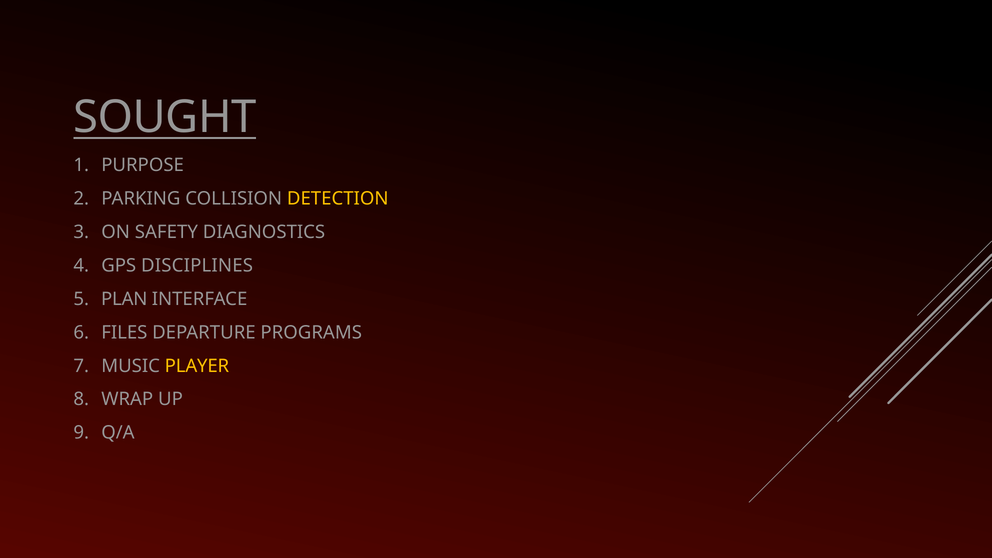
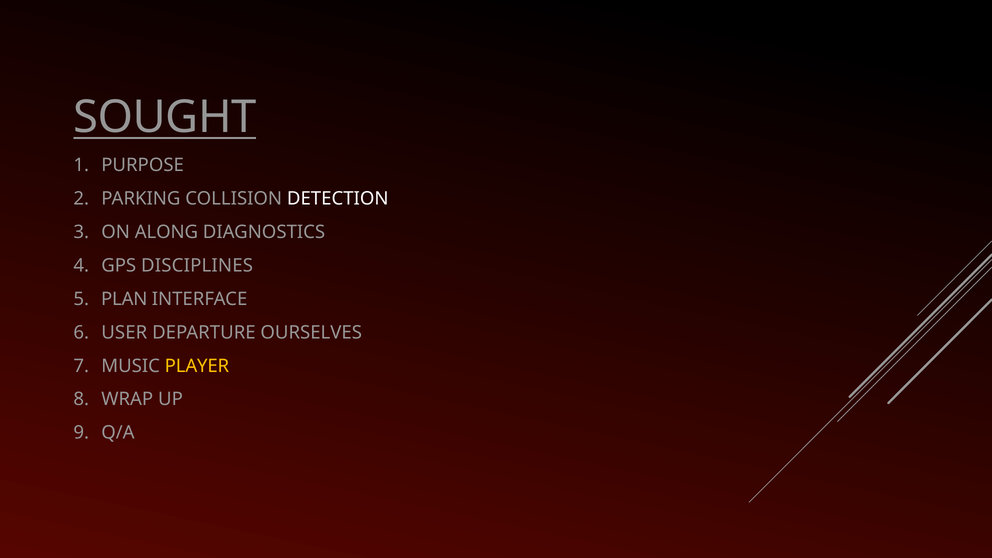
DETECTION colour: yellow -> white (338, 198)
SAFETY: SAFETY -> ALONG (166, 232)
FILES: FILES -> USER (124, 332)
PROGRAMS: PROGRAMS -> OURSELVES (311, 332)
